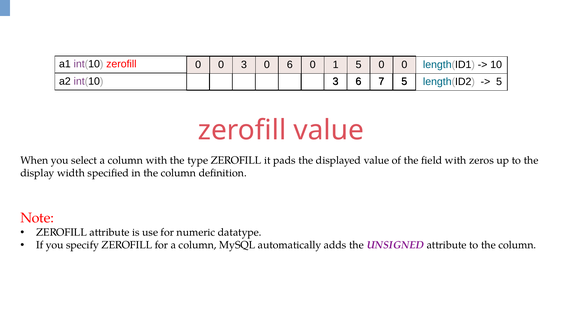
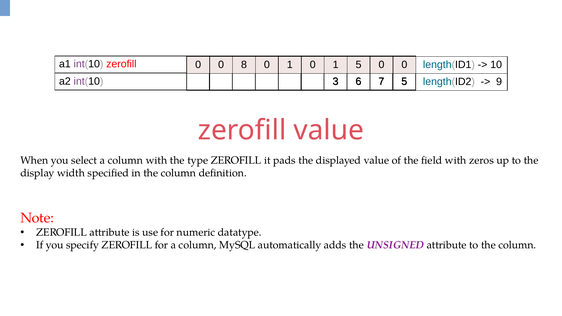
0 3: 3 -> 8 (244, 65)
6: 6 -> 1 (290, 65)
5: 5 -> 9 (499, 82)
